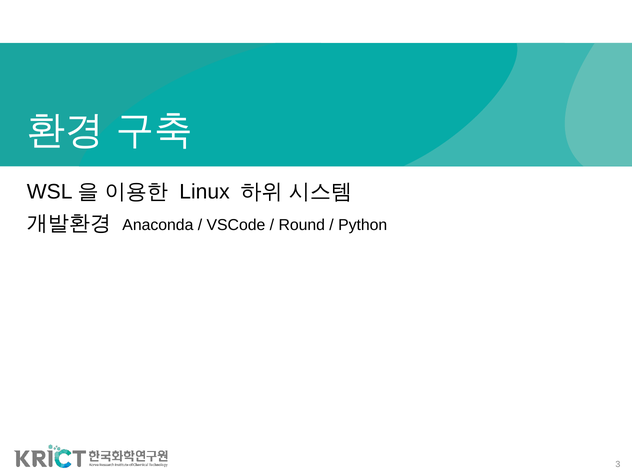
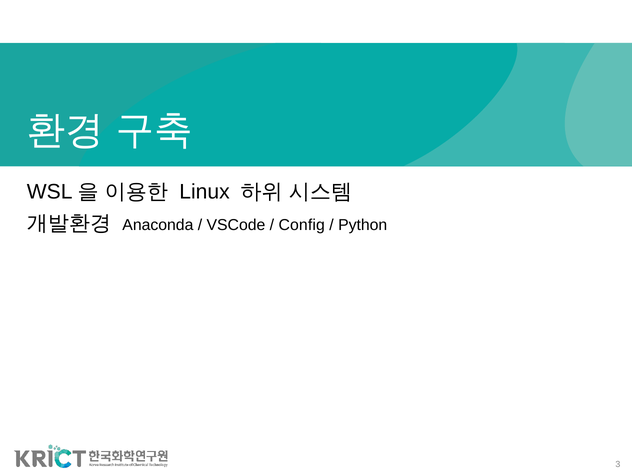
Round: Round -> Config (302, 225)
